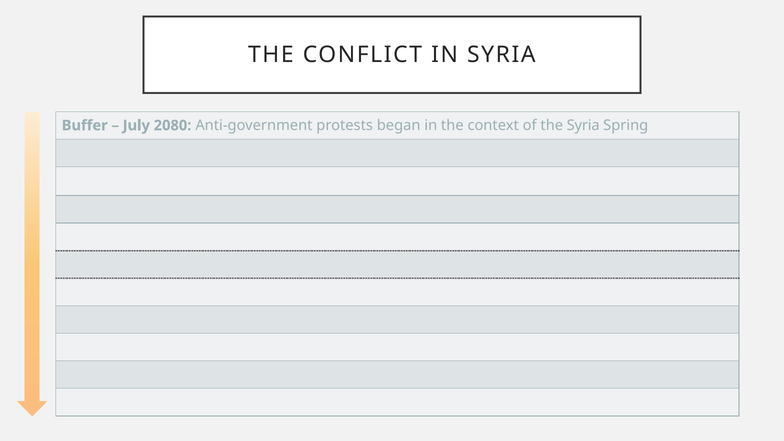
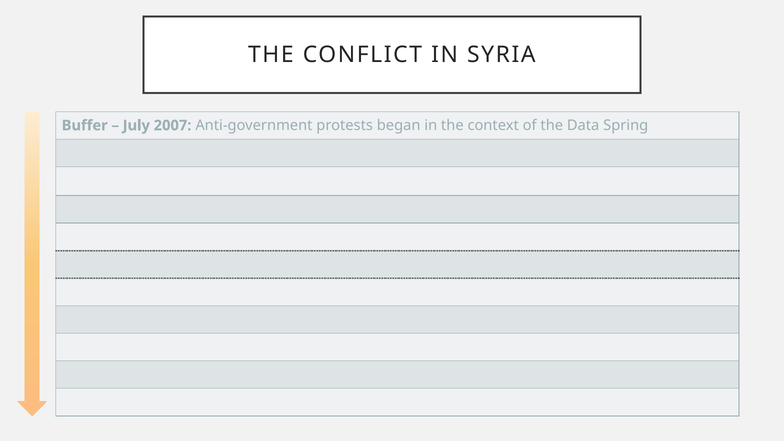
2080: 2080 -> 2007 (173, 125)
the Syria: Syria -> Data (583, 125)
